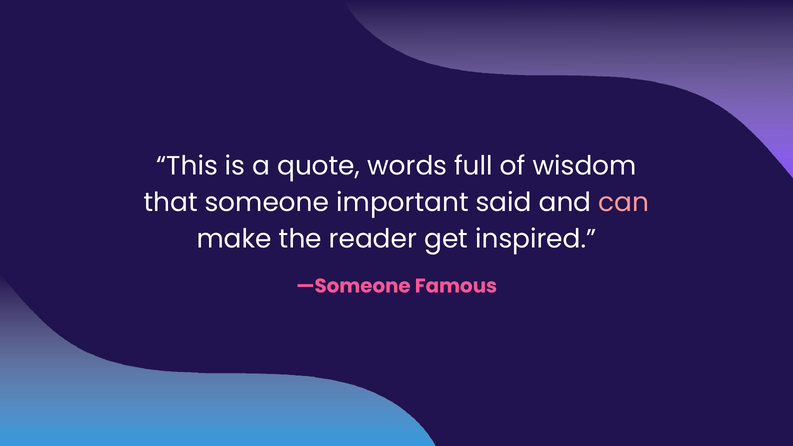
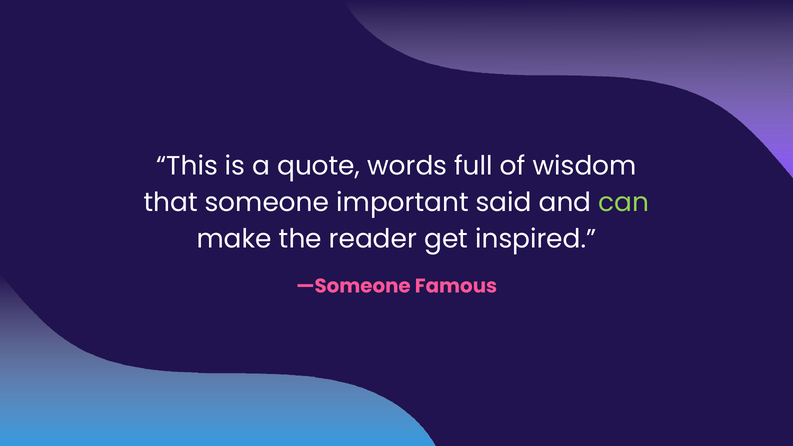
can colour: pink -> light green (624, 202)
